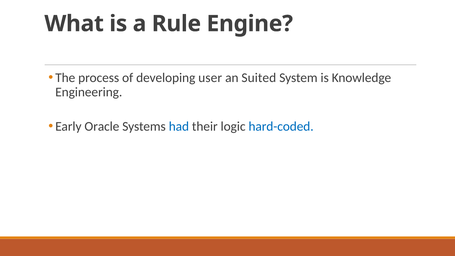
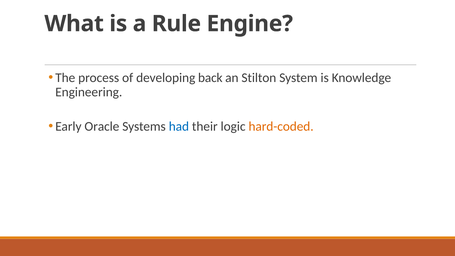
user: user -> back (210, 78)
Suited: Suited -> Stilton (259, 78)
hard-coded colour: blue -> orange (281, 126)
